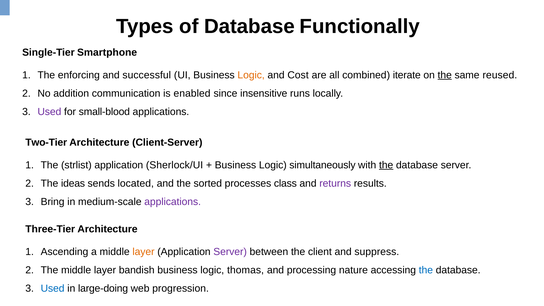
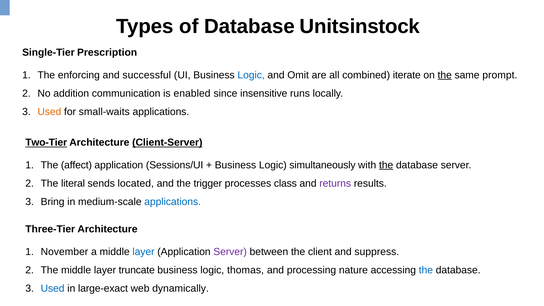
Functionally: Functionally -> Unitsinstock (360, 26)
Smartphone: Smartphone -> Prescription (107, 53)
Logic colour: orange -> blue (251, 75)
Cost: Cost -> Omit (298, 75)
reused: reused -> prompt (500, 75)
Used colour: purple -> orange (49, 112)
small-blood: small-blood -> small-waits (104, 112)
Two-Tier underline: none -> present (46, 143)
Client-Server underline: none -> present (167, 143)
strlist: strlist -> affect (76, 165)
Sherlock/UI: Sherlock/UI -> Sessions/UI (175, 165)
ideas: ideas -> literal (73, 183)
sorted: sorted -> trigger (208, 183)
applications colour: purple -> blue (173, 202)
Ascending: Ascending -> November (64, 252)
layer colour: orange -> blue (143, 252)
bandish: bandish -> truncate (137, 270)
large-doing: large-doing -> large-exact (103, 288)
progression: progression -> dynamically (181, 288)
